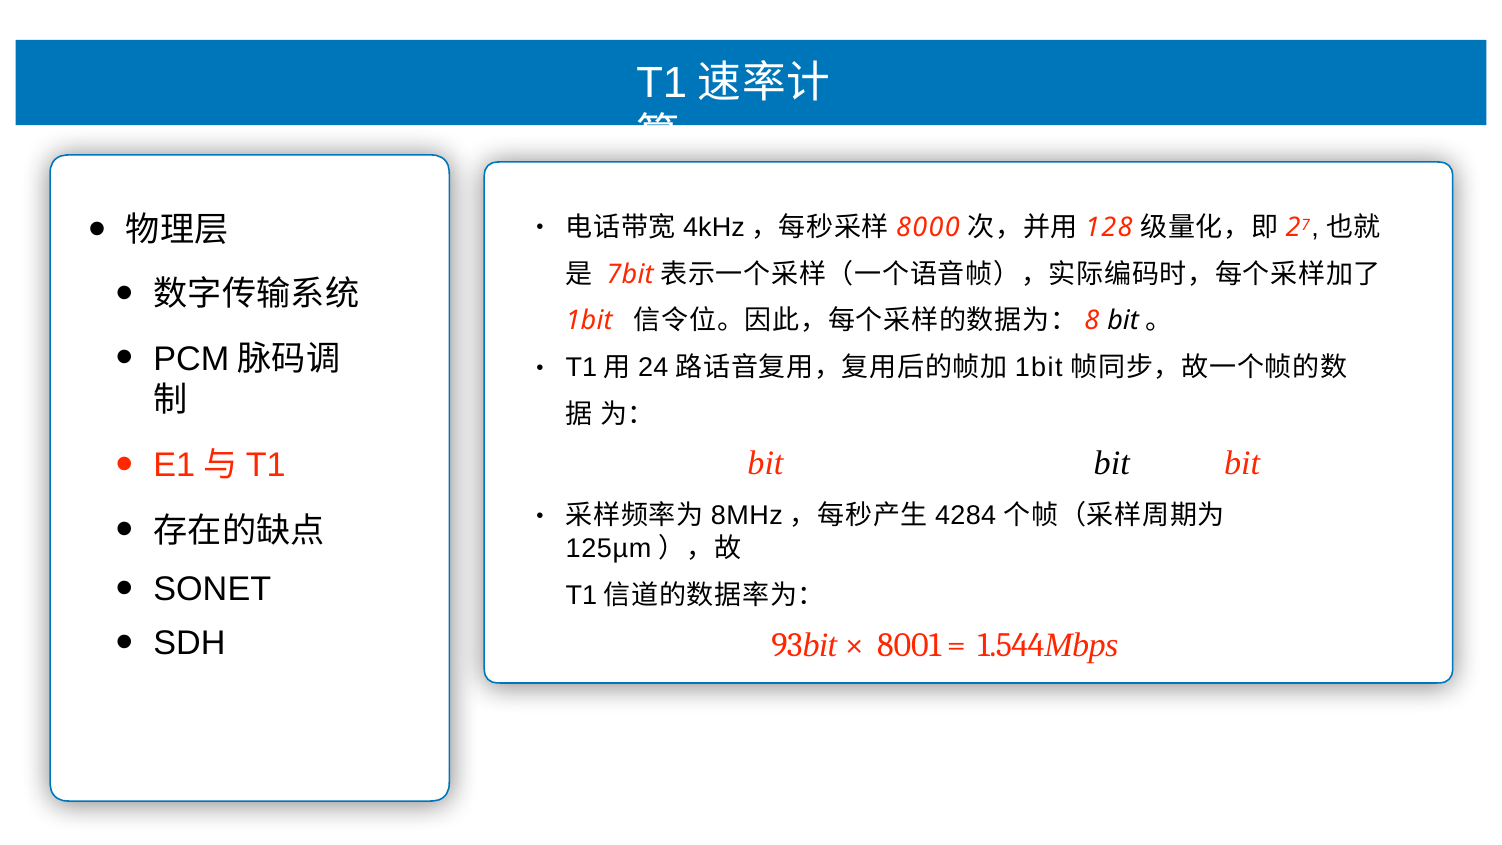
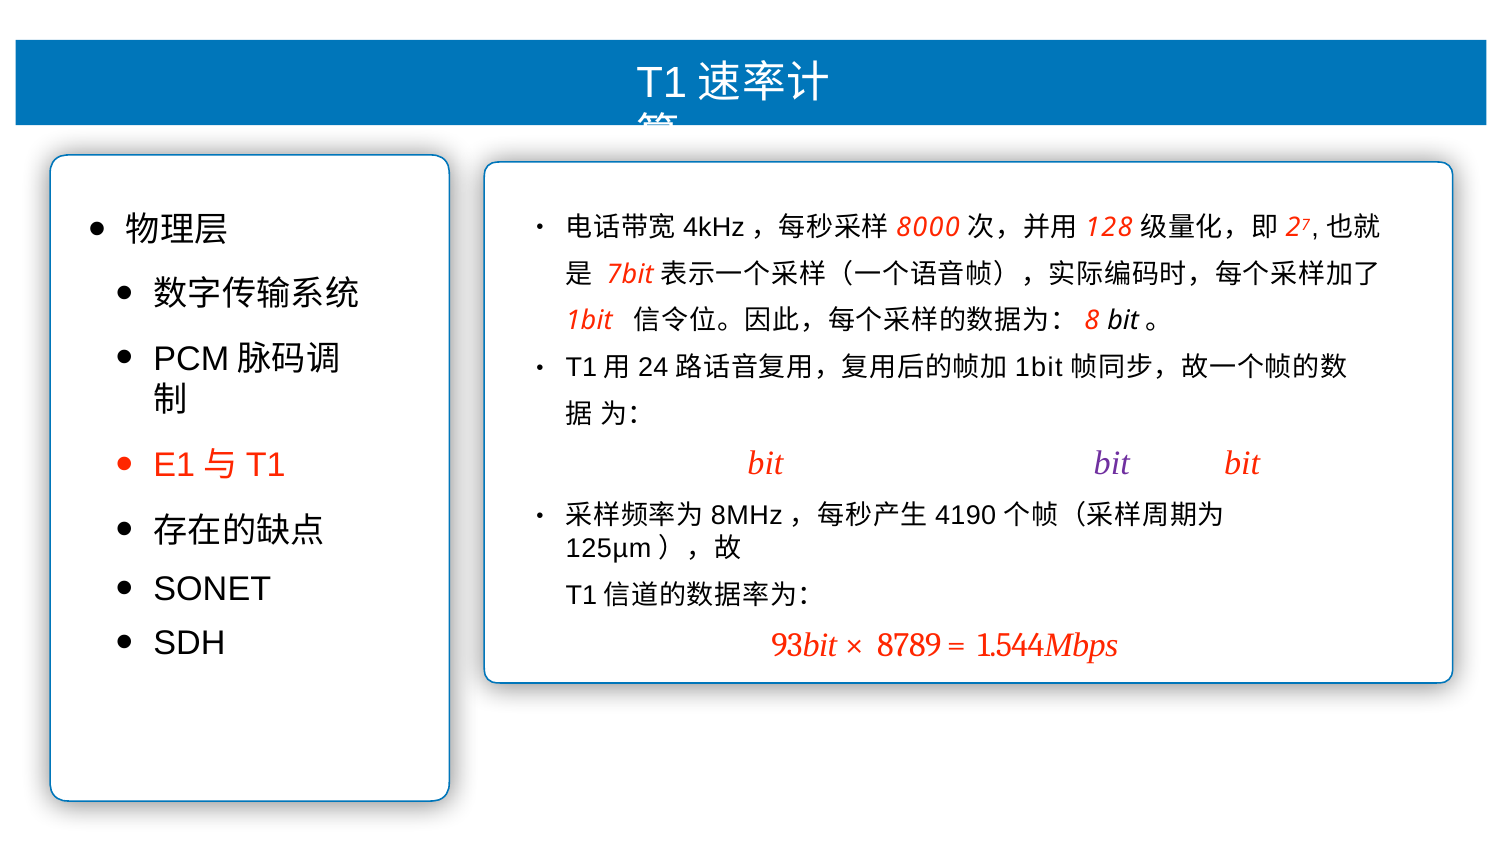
bit colour: black -> purple (1112, 463)
4284: 4284 -> 4190 (966, 516)
8001: 8001 -> 8789 (909, 645)
